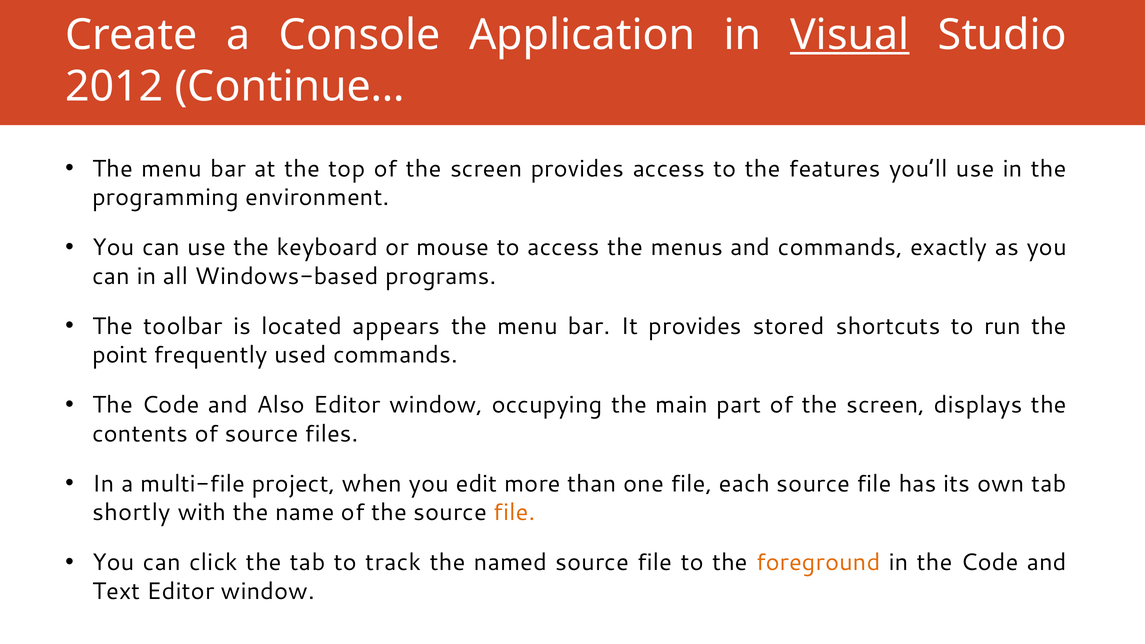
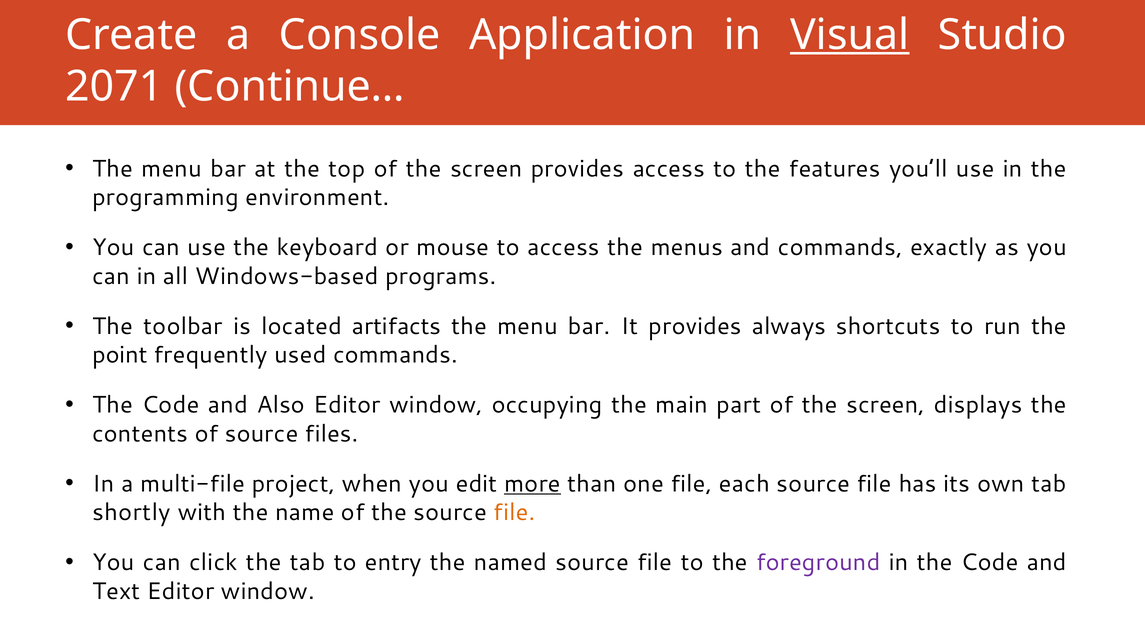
2012: 2012 -> 2071 (114, 86)
appears: appears -> artifacts (397, 326)
stored: stored -> always (789, 326)
more underline: none -> present (532, 484)
track: track -> entry (393, 563)
foreground colour: orange -> purple (818, 563)
